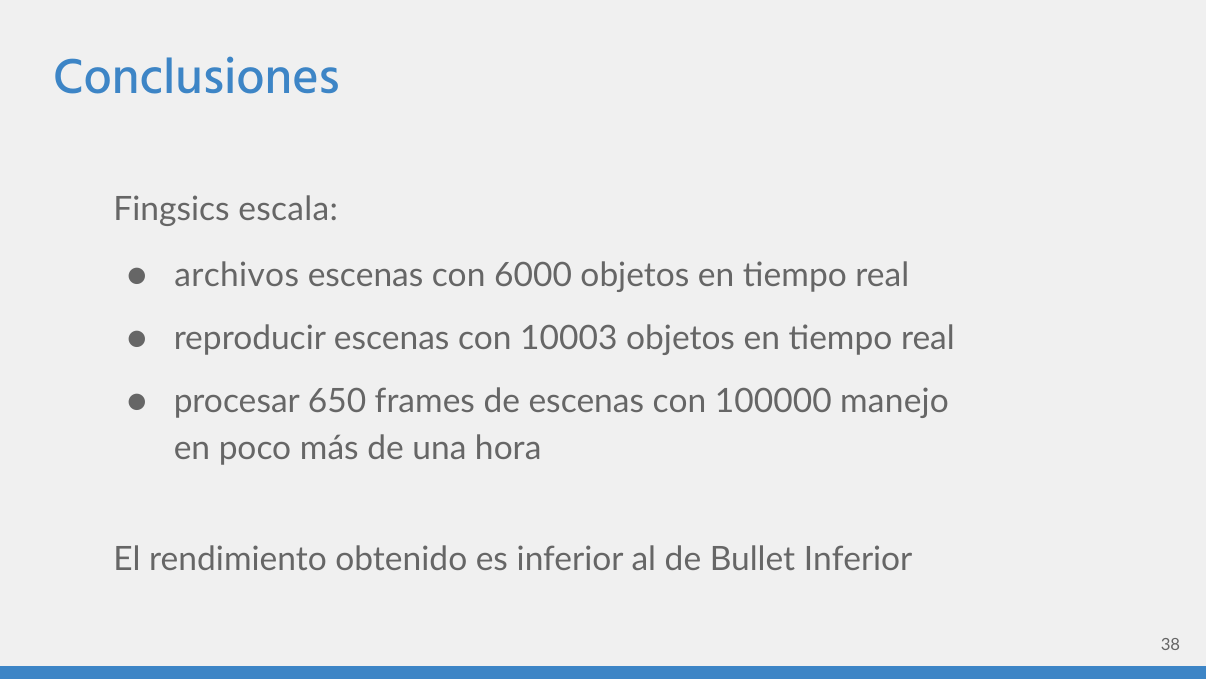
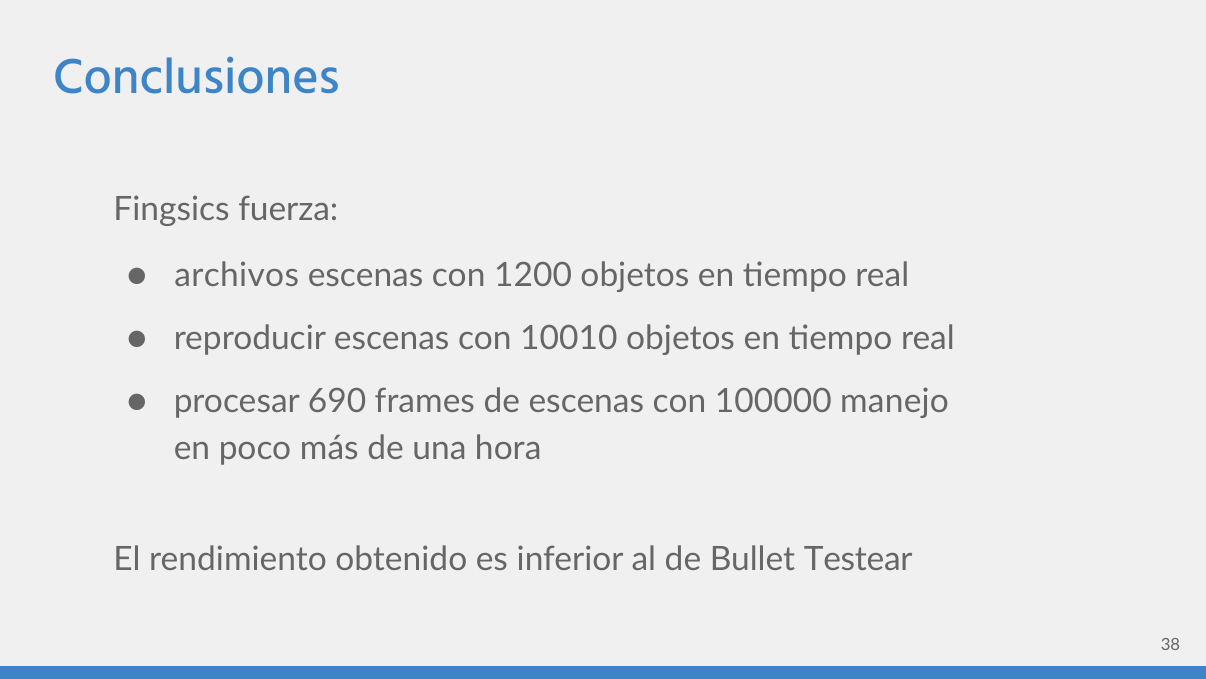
escala: escala -> fuerza (288, 209)
6000: 6000 -> 1200 (533, 275)
10003: 10003 -> 10010 (569, 338)
650: 650 -> 690 (337, 401)
Bullet Inferior: Inferior -> Testear (858, 559)
